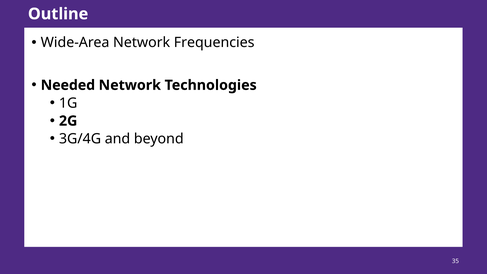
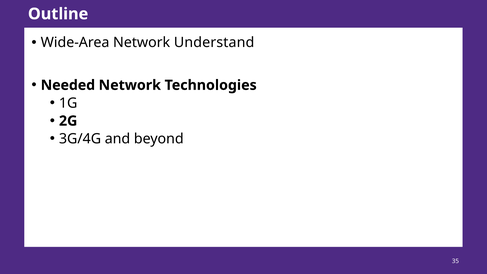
Frequencies: Frequencies -> Understand (214, 43)
